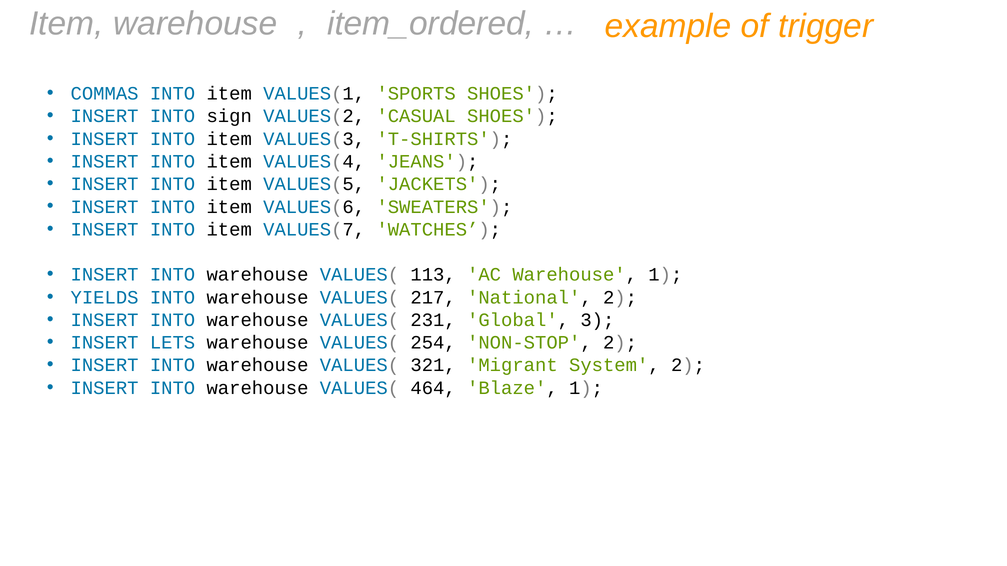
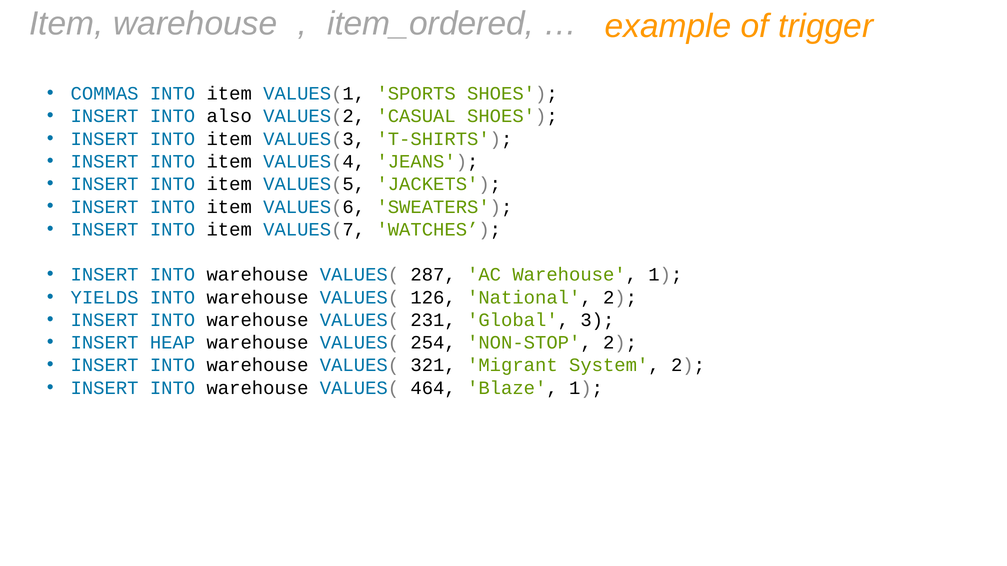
sign: sign -> also (229, 116)
113: 113 -> 287 (433, 275)
217: 217 -> 126 (433, 298)
LETS: LETS -> HEAP (173, 343)
